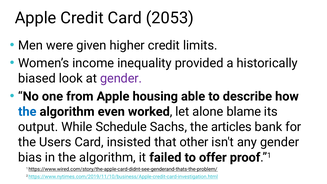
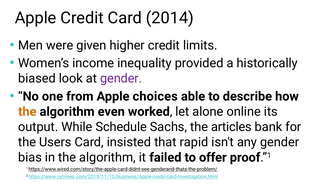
2053: 2053 -> 2014 (170, 18)
housing: housing -> choices (155, 96)
the colour: blue -> orange (27, 112)
blame: blame -> online (244, 112)
other: other -> rapid (194, 142)
